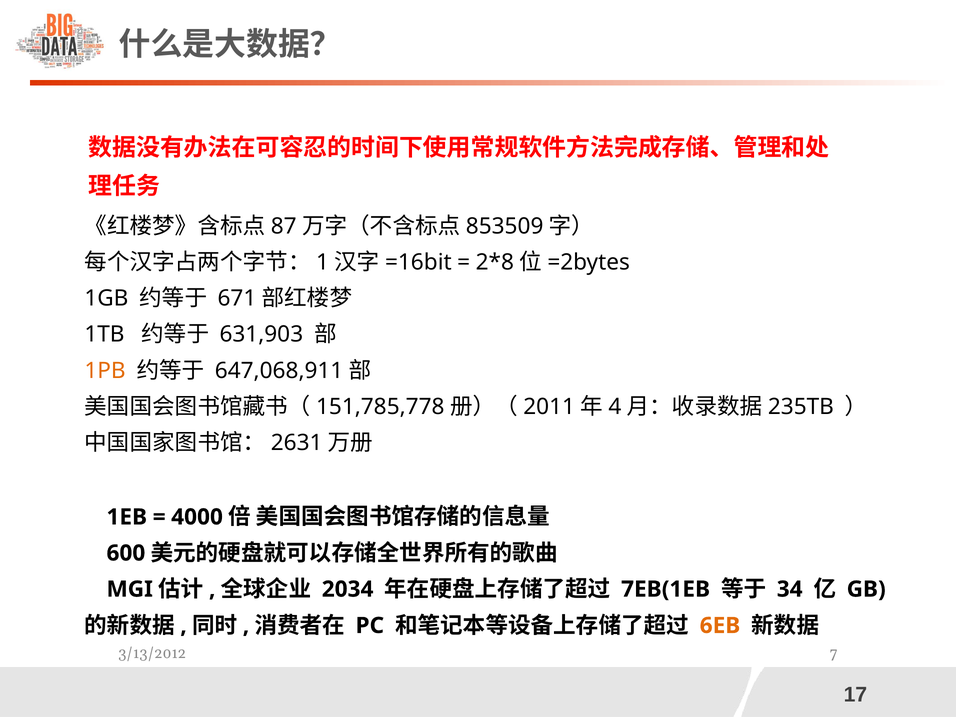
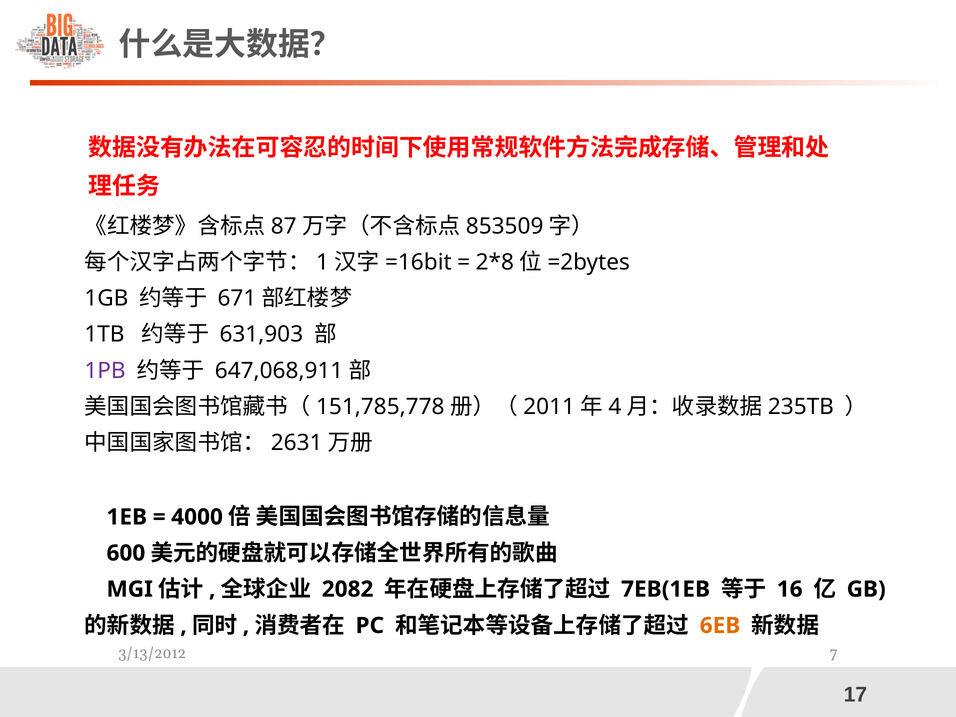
1PB colour: orange -> purple (105, 371)
2034: 2034 -> 2082 (348, 589)
34: 34 -> 16 (790, 589)
